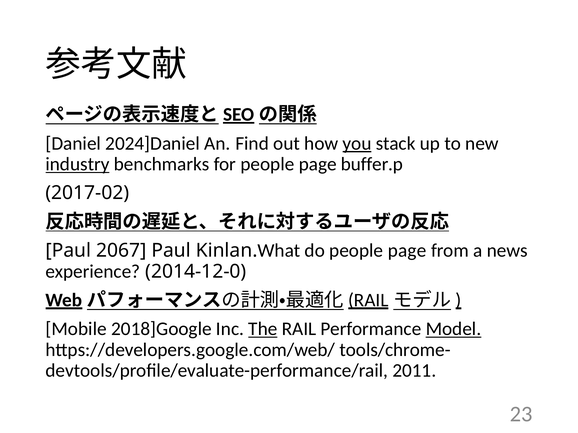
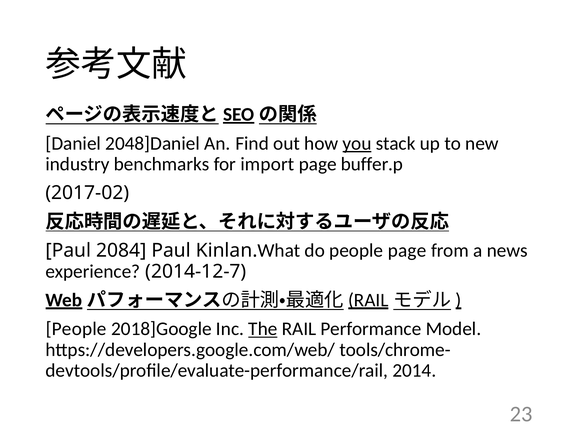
2024]Daniel: 2024]Daniel -> 2048]Daniel (153, 144)
industry underline: present -> none (78, 164)
for people: people -> import (267, 164)
2067: 2067 -> 2084 (121, 251)
2014-12-0: 2014-12-0 -> 2014-12-7 (196, 272)
Mobile: Mobile -> People (76, 329)
Model underline: present -> none (453, 329)
2011: 2011 -> 2014 (414, 371)
